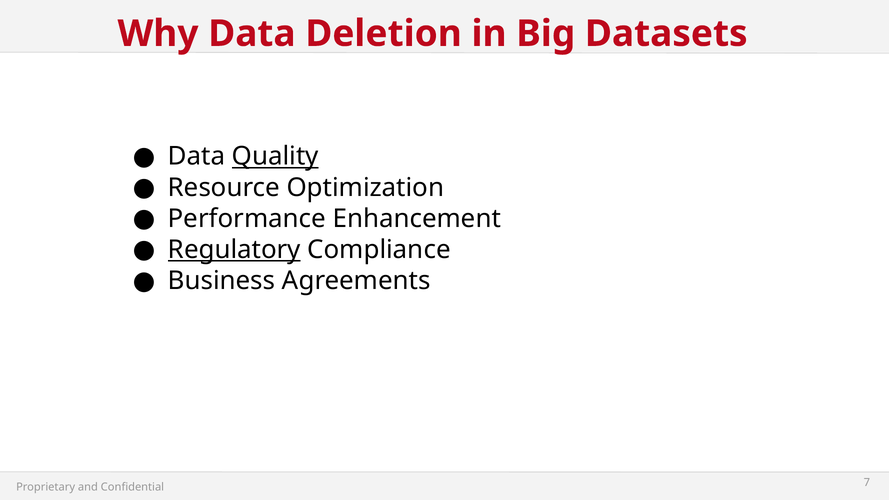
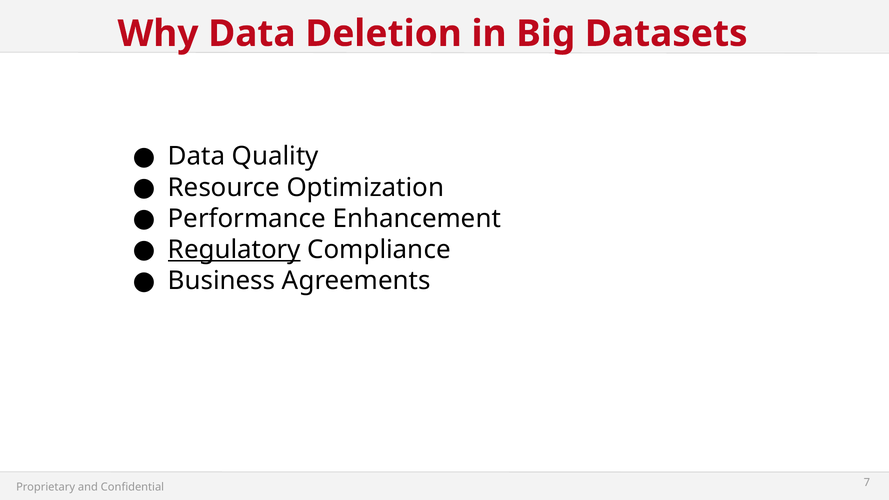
Quality underline: present -> none (275, 156)
